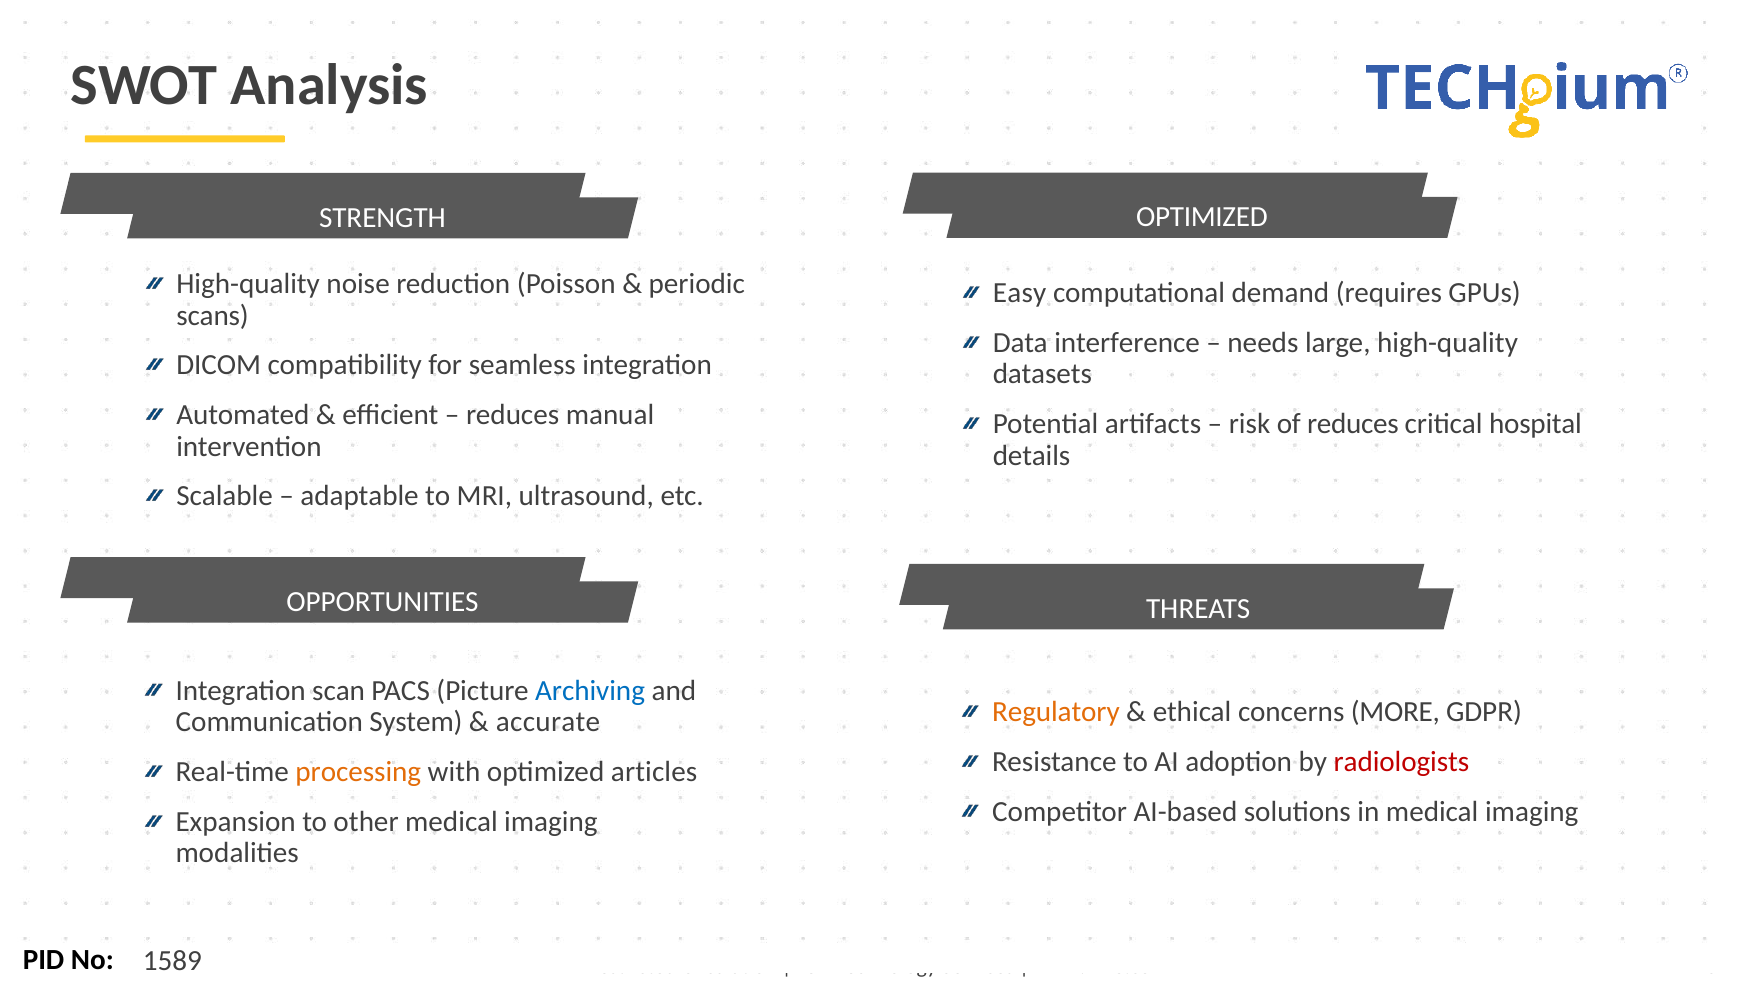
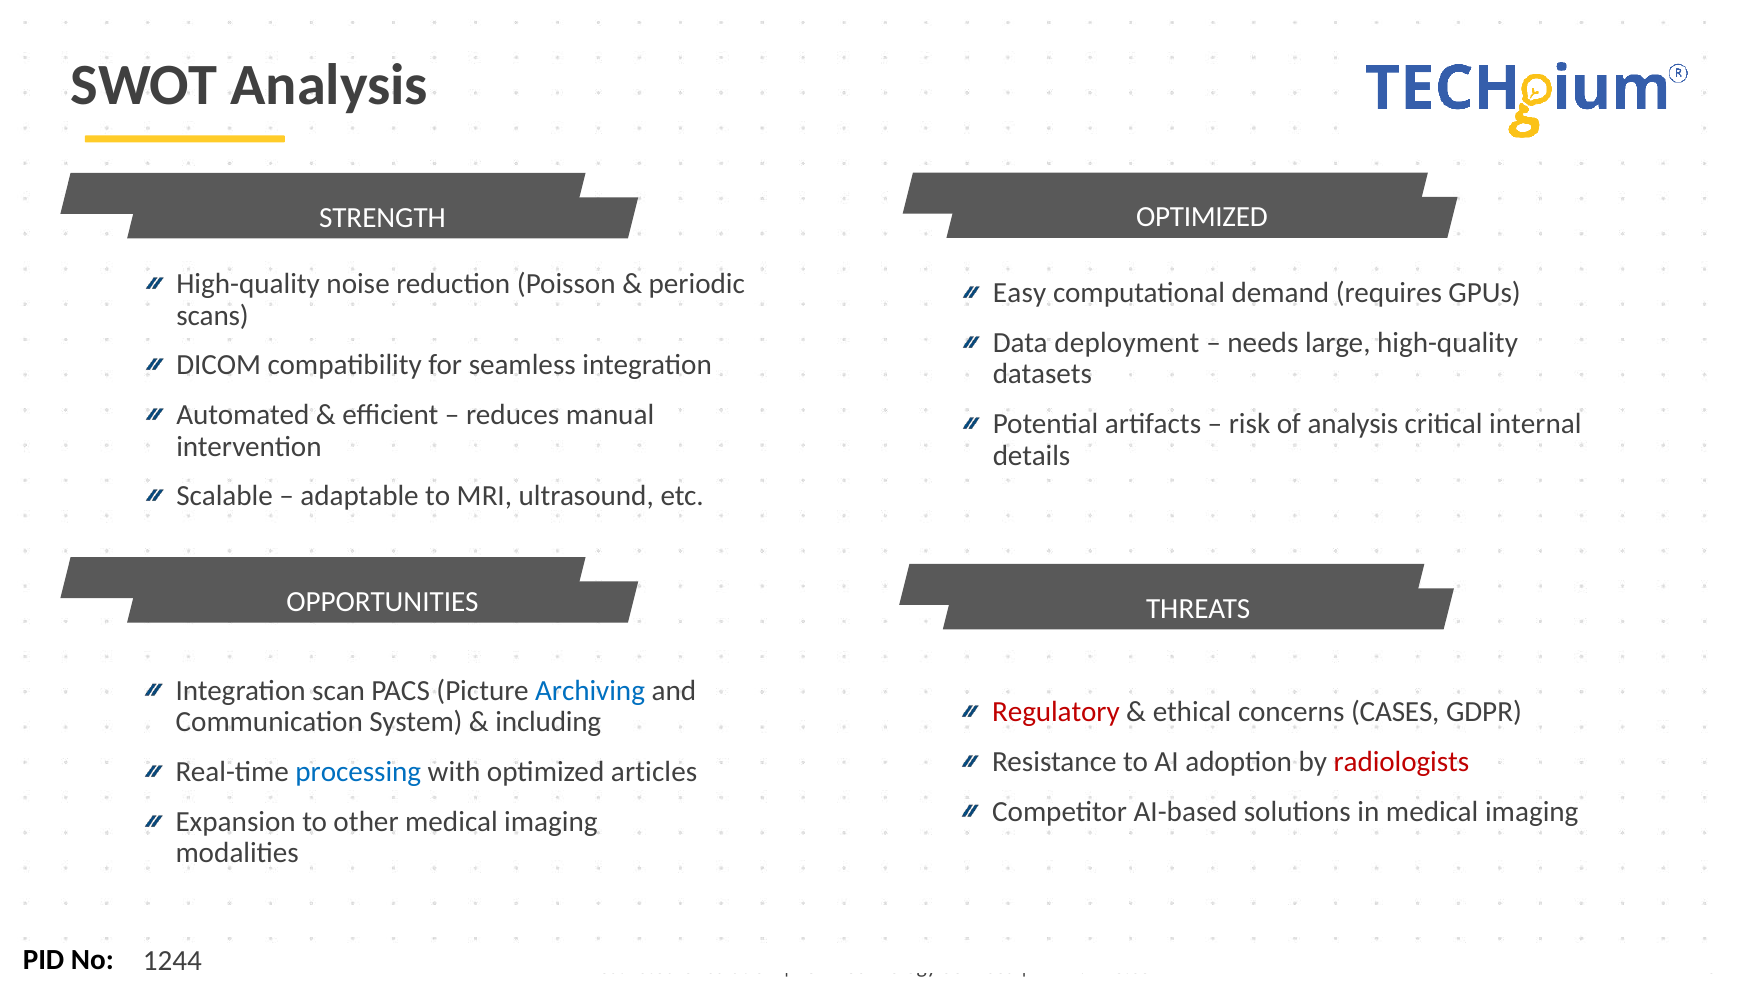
interference: interference -> deployment (1127, 343)
of reduces: reduces -> analysis (1353, 424)
hospital: hospital -> internal (1535, 424)
Regulatory colour: orange -> red (1056, 712)
MORE: MORE -> CASES (1395, 712)
accurate: accurate -> including (548, 722)
processing colour: orange -> blue (358, 772)
1589: 1589 -> 1244 (172, 961)
